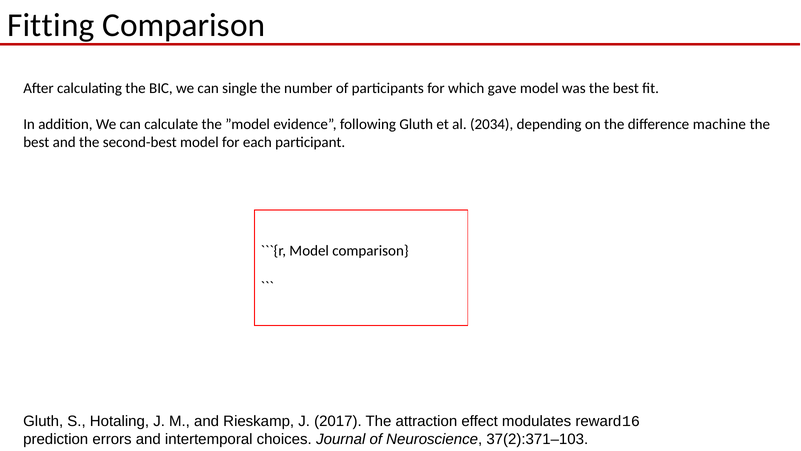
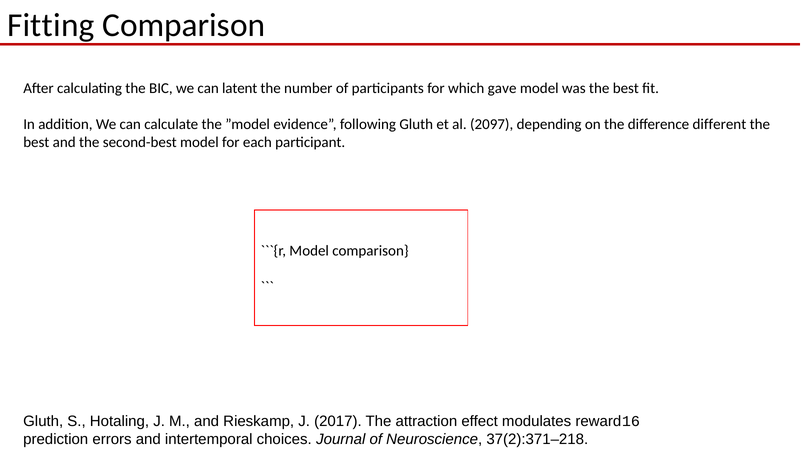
single: single -> latent (240, 88)
2034: 2034 -> 2097 (492, 124)
machine: machine -> different (719, 124)
37(2):371–103: 37(2):371–103 -> 37(2):371–218 (537, 439)
